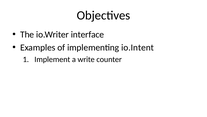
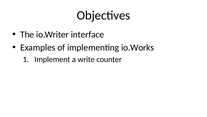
io.Intent: io.Intent -> io.Works (138, 47)
